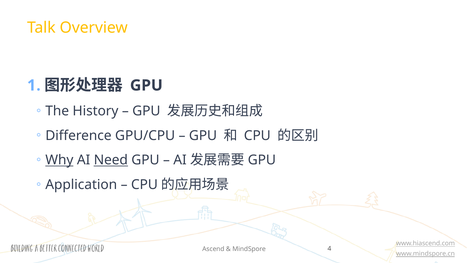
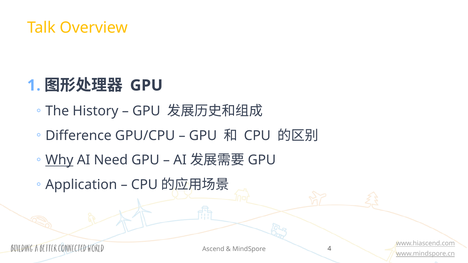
Need underline: present -> none (111, 160)
